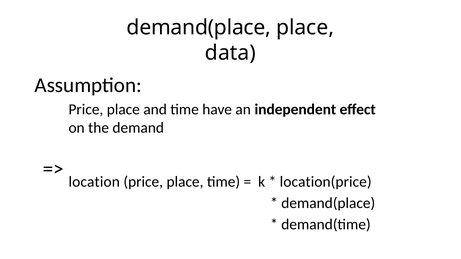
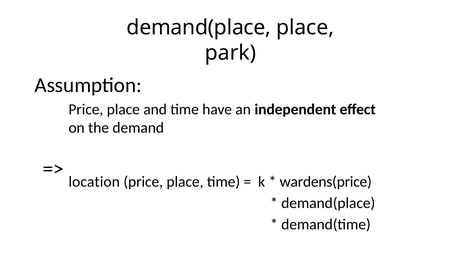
data: data -> park (230, 53)
location(price: location(price -> wardens(price (326, 182)
